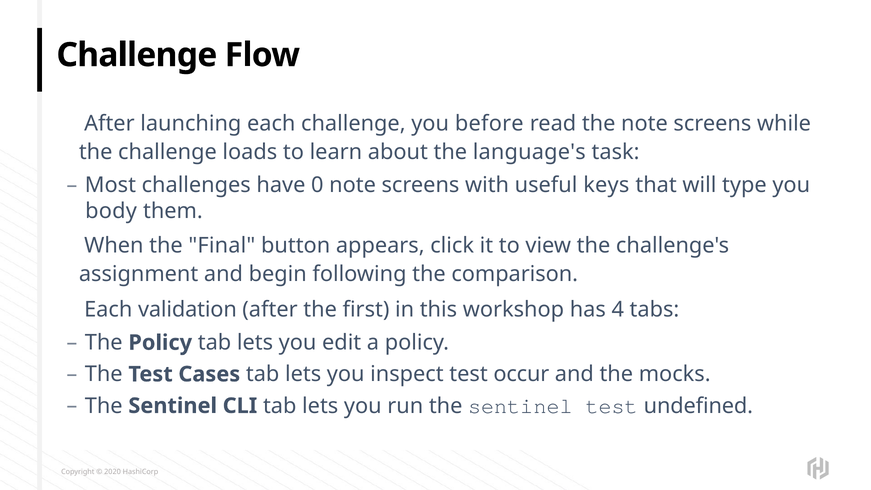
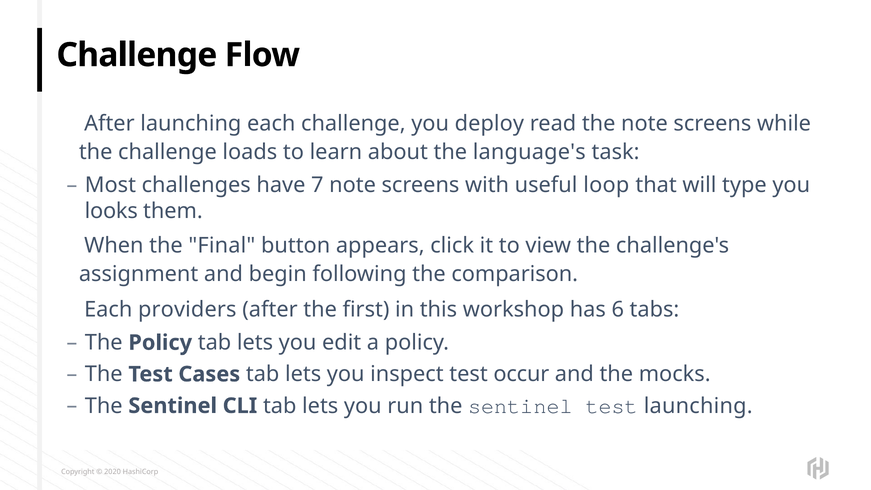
before: before -> deploy (489, 123)
0: 0 -> 7 (317, 185)
keys: keys -> loop (606, 185)
body: body -> looks (111, 211)
validation: validation -> providers (187, 310)
4: 4 -> 6 (618, 310)
test undefined: undefined -> launching (698, 406)
